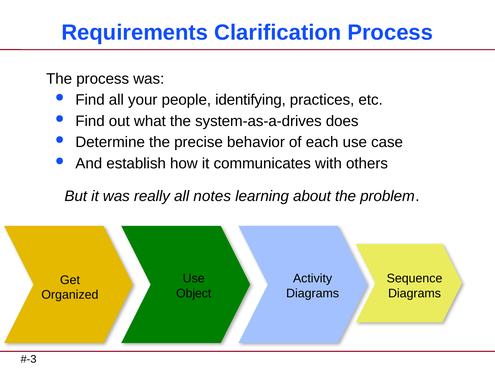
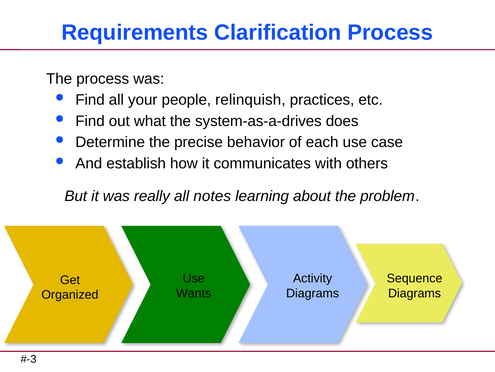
identifying: identifying -> relinquish (250, 100)
Object: Object -> Wants (194, 293)
